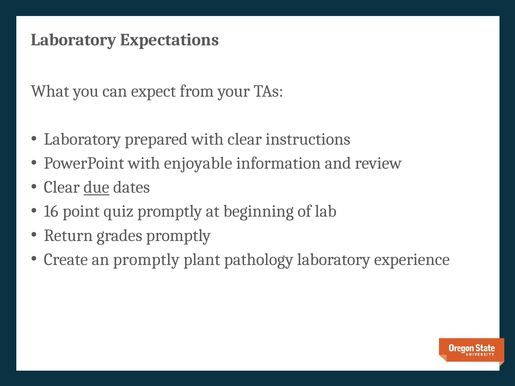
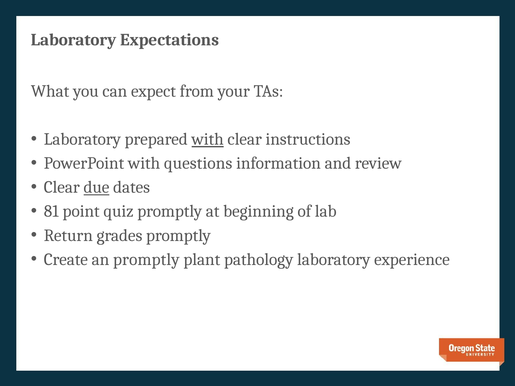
with underline: none -> present (208, 139)
enjoyable: enjoyable -> questions (198, 163)
16: 16 -> 81 (51, 211)
